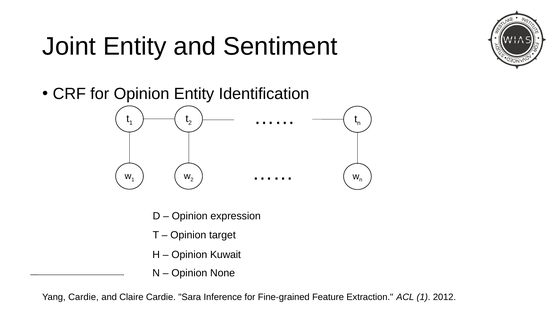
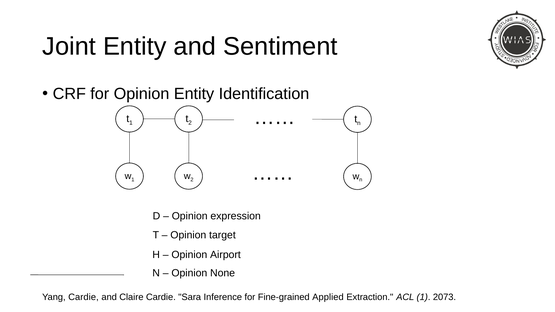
Kuwait: Kuwait -> Airport (225, 255)
Feature: Feature -> Applied (328, 297)
2012: 2012 -> 2073 (444, 297)
